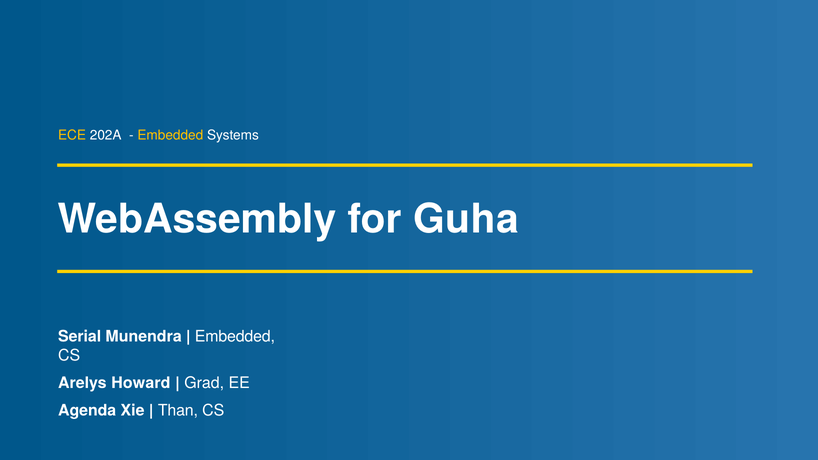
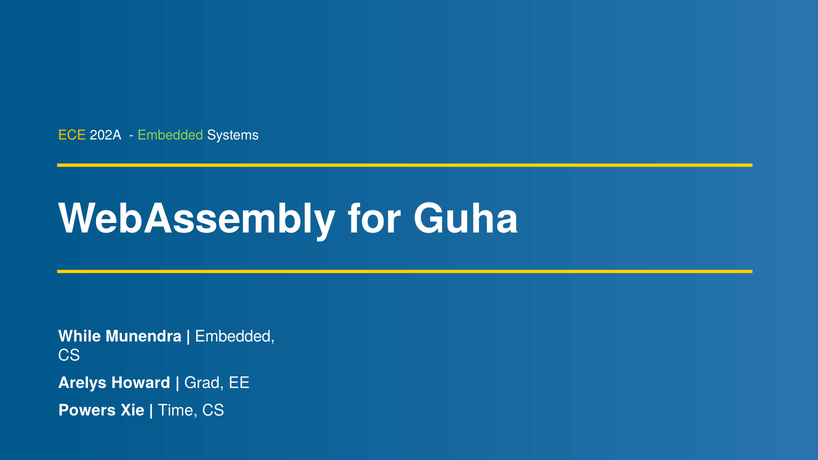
Embedded colour: yellow -> light green (170, 135)
Serial: Serial -> While (80, 336)
Agenda: Agenda -> Powers (87, 411)
Than: Than -> Time (178, 411)
